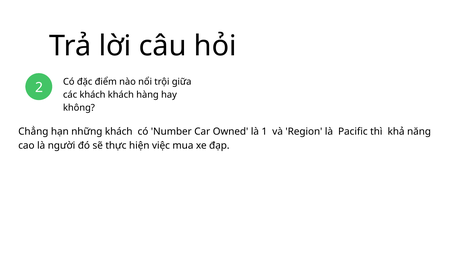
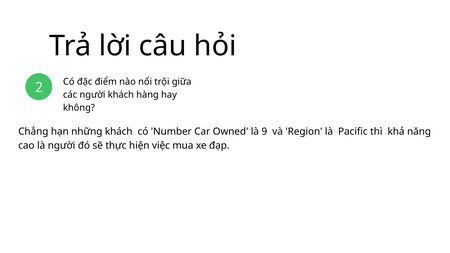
các khách: khách -> người (92, 95)
1: 1 -> 9 (264, 132)
